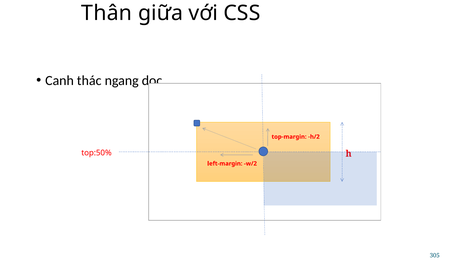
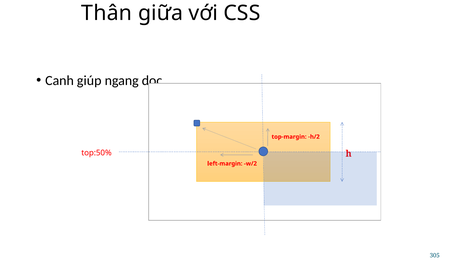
thác: thác -> giúp (89, 80)
